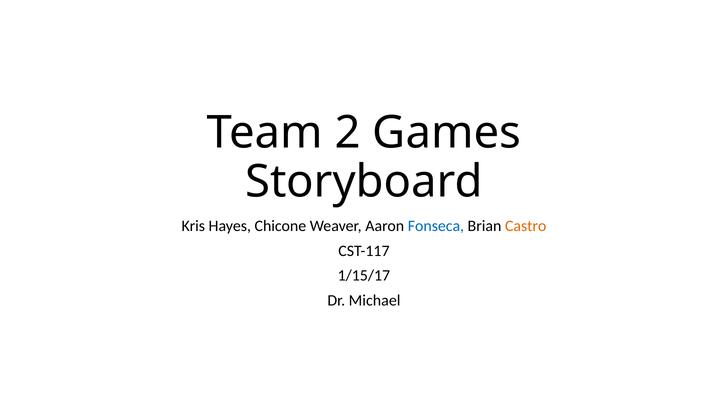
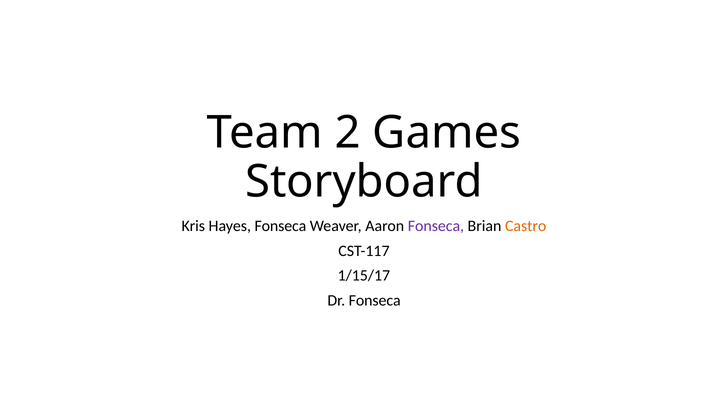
Hayes Chicone: Chicone -> Fonseca (280, 226)
Fonseca colour: blue -> purple (436, 226)
Dr Michael: Michael -> Fonseca (375, 301)
